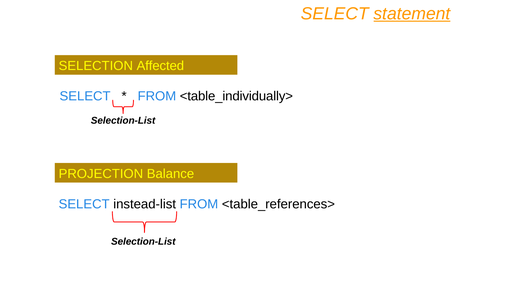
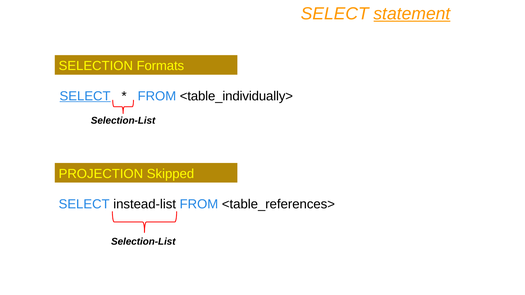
Affected: Affected -> Formats (160, 66)
SELECT underline: none -> present (85, 96)
Balance: Balance -> Skipped (170, 174)
